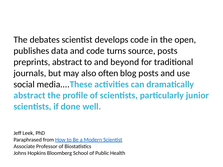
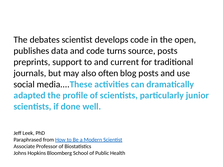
preprints abstract: abstract -> support (67, 62)
beyond: beyond -> current (125, 62)
abstract: abstract -> adapted (30, 96)
